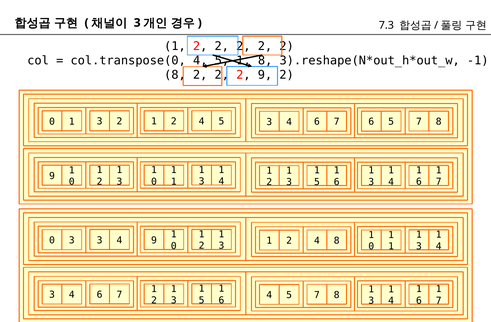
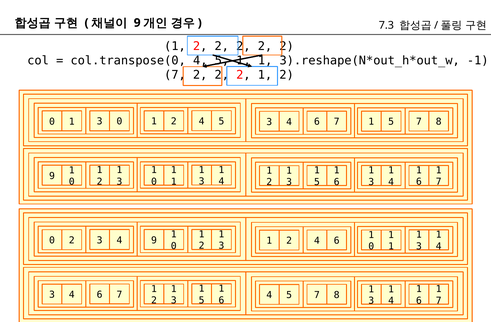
3: 3 -> 9 (137, 23)
5 1 8: 8 -> 1 (265, 61)
8: 8 -> 7 (175, 75)
2 2 9: 9 -> 1 (265, 75)
3 2: 2 -> 0 (119, 122)
6: 6 -> 1 (371, 122)
0 3: 3 -> 2 (72, 241)
2 4 8: 8 -> 6 (337, 241)
